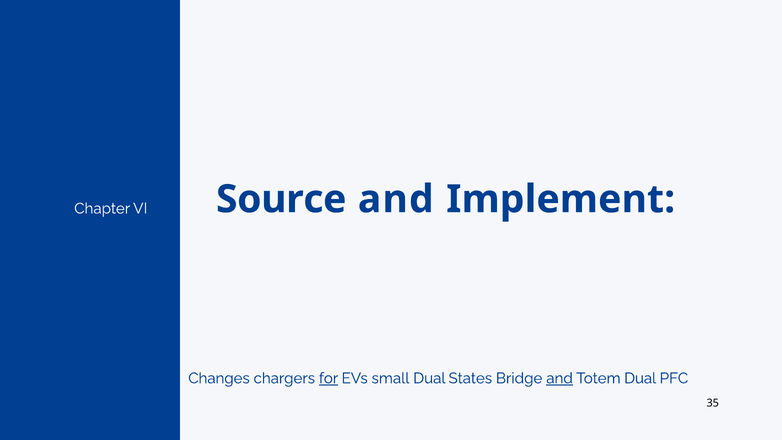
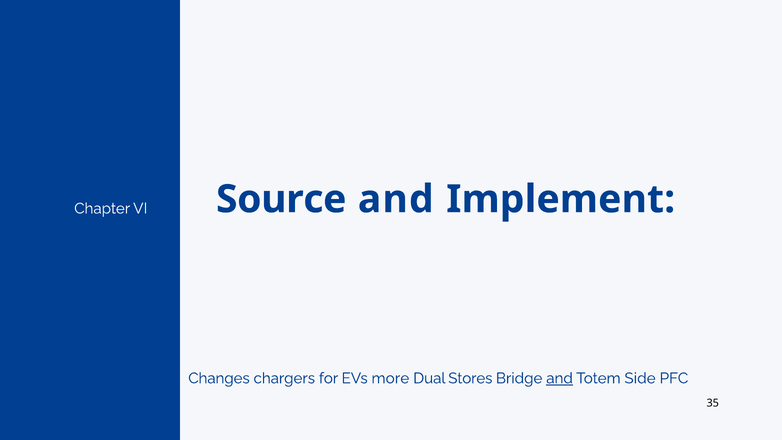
for underline: present -> none (329, 378)
small: small -> more (390, 378)
States: States -> Stores (470, 378)
Totem Dual: Dual -> Side (640, 378)
